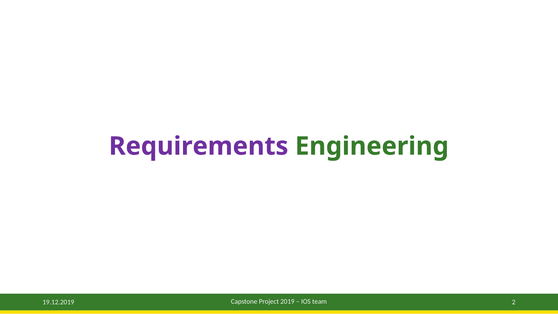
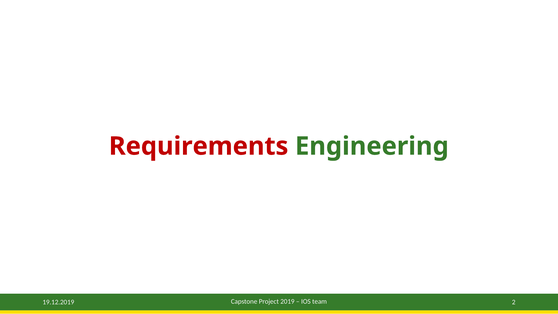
Requirements colour: purple -> red (199, 146)
